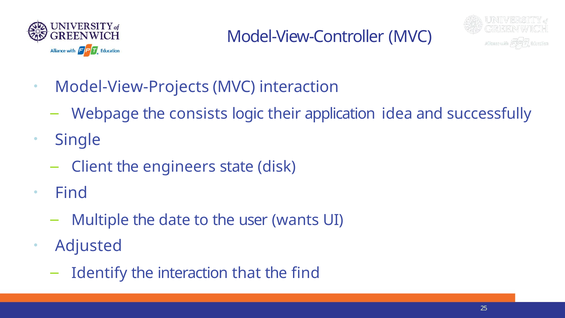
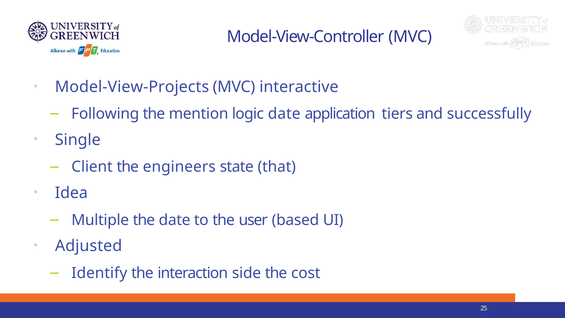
MVC interaction: interaction -> interactive (299, 87)
Webpage: Webpage -> Following (105, 114)
consists: consists -> mention (199, 114)
logic their: their -> date (284, 114)
idea: idea -> tiers (397, 114)
disk: disk -> that (277, 167)
Find: Find -> Idea (71, 193)
wants: wants -> based (295, 220)
that: that -> side (247, 273)
the find: find -> cost (306, 273)
